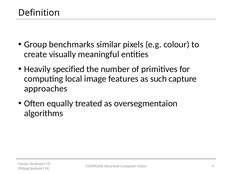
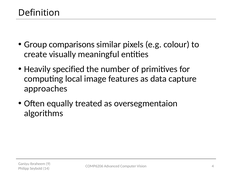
benchmarks: benchmarks -> comparisons (72, 44)
such: such -> data (158, 79)
